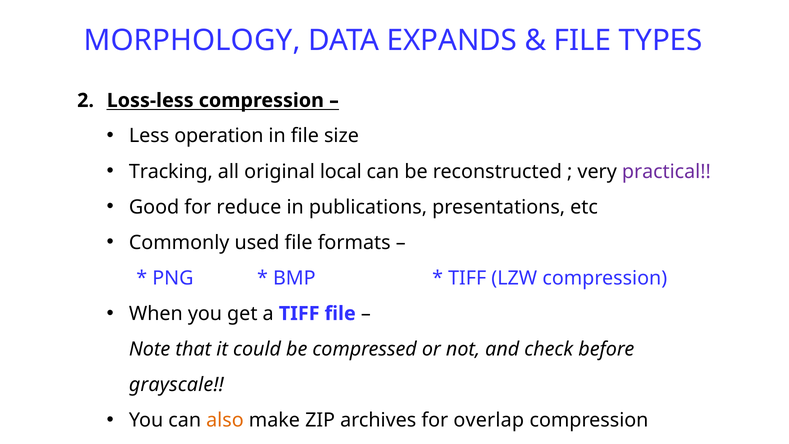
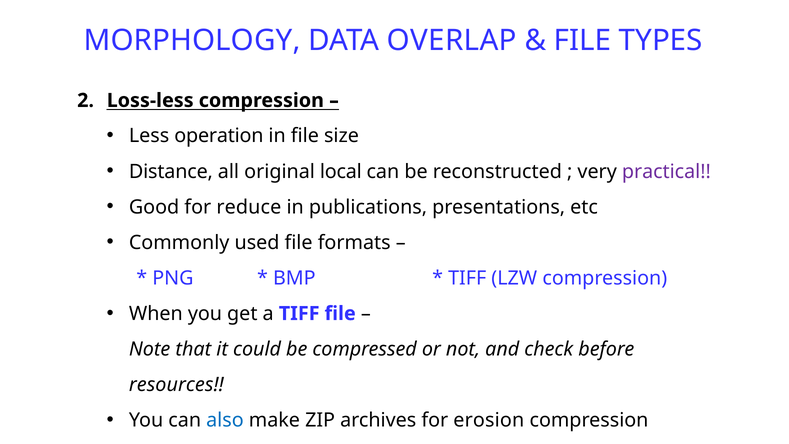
EXPANDS: EXPANDS -> OVERLAP (452, 41)
Tracking: Tracking -> Distance (171, 171)
grayscale: grayscale -> resources (176, 384)
also colour: orange -> blue (225, 420)
overlap: overlap -> erosion (489, 420)
